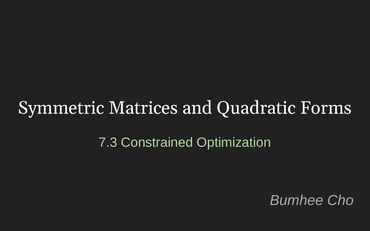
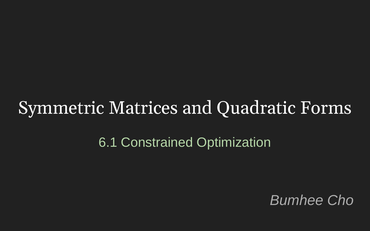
7.3: 7.3 -> 6.1 (108, 143)
